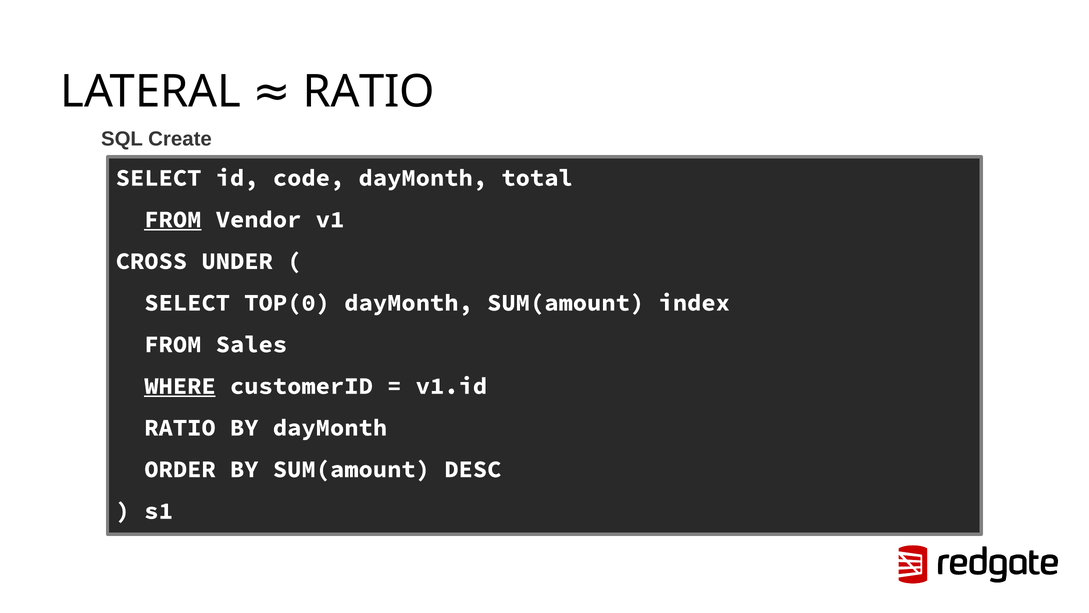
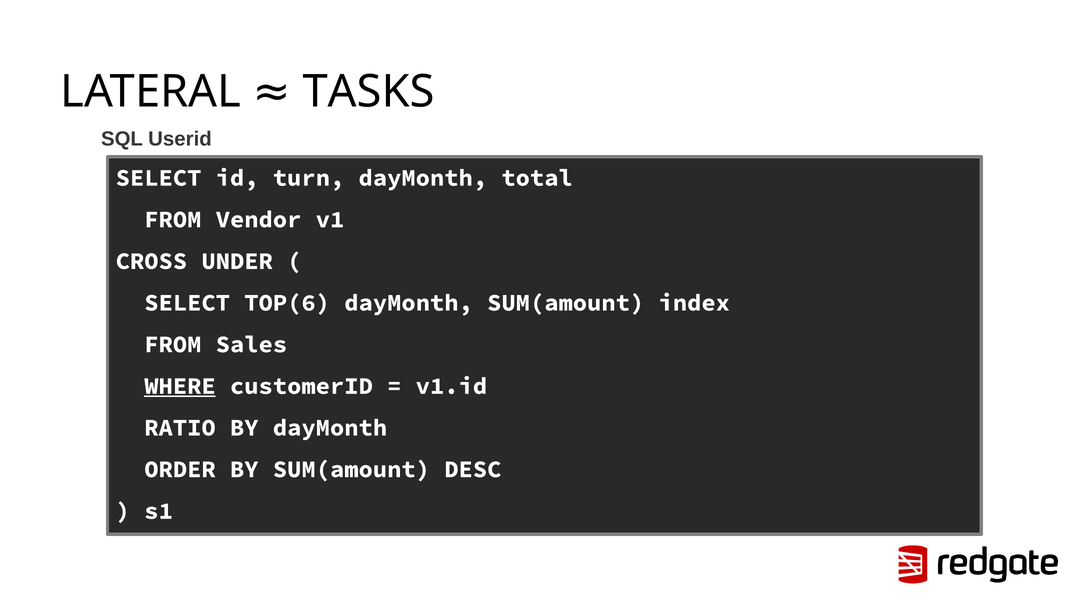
LATERAL RATIO: RATIO -> TASKS (369, 91)
Create: Create -> Userid (180, 139)
code: code -> turn (309, 178)
FROM underline: present -> none (173, 219)
TOP(0: TOP(0 -> TOP(6 (287, 302)
